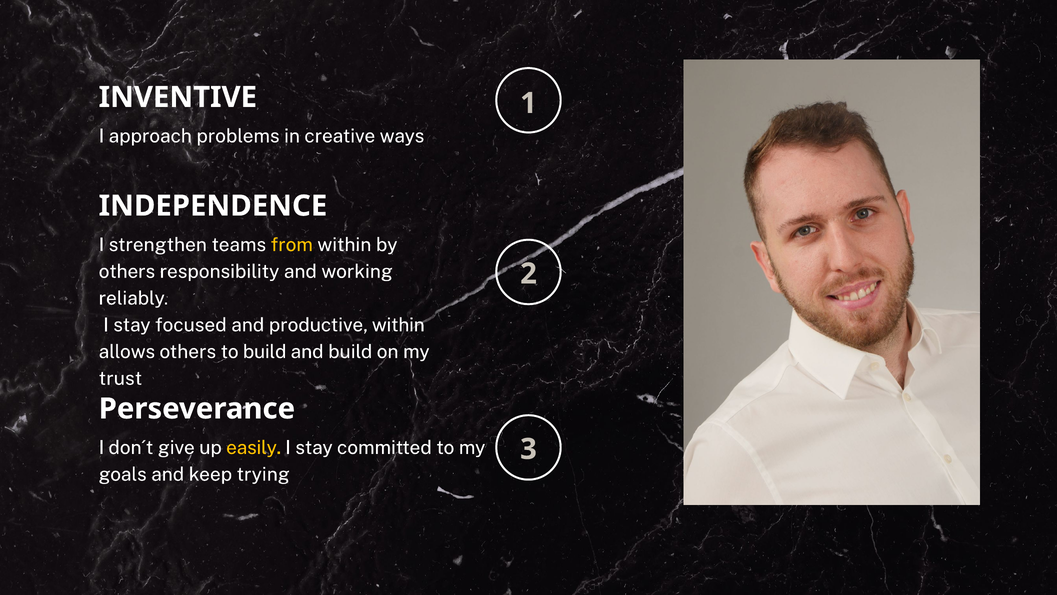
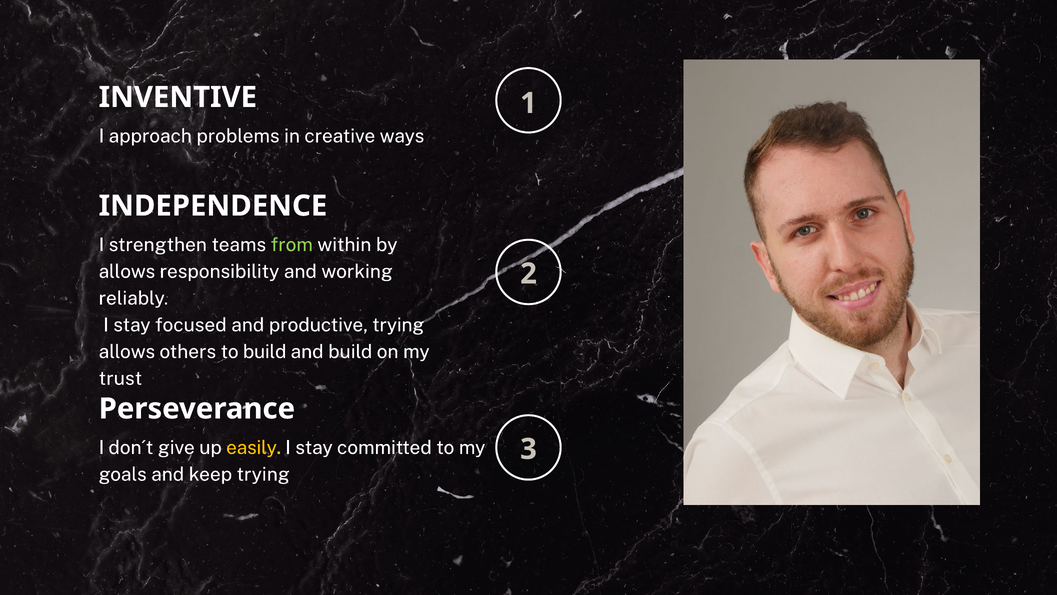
from colour: yellow -> light green (292, 245)
others: others -> allows (127, 271)
productive within: within -> trying (398, 325)
